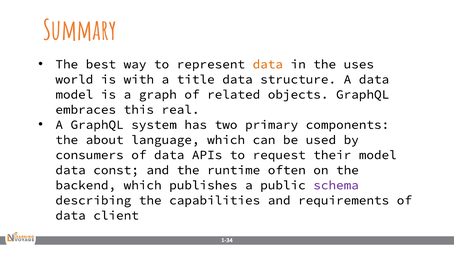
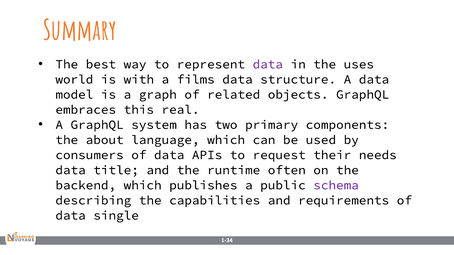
data colour: orange -> purple (268, 64)
title: title -> films (196, 79)
their model: model -> needs (378, 155)
const: const -> title (116, 170)
client: client -> single (116, 216)
